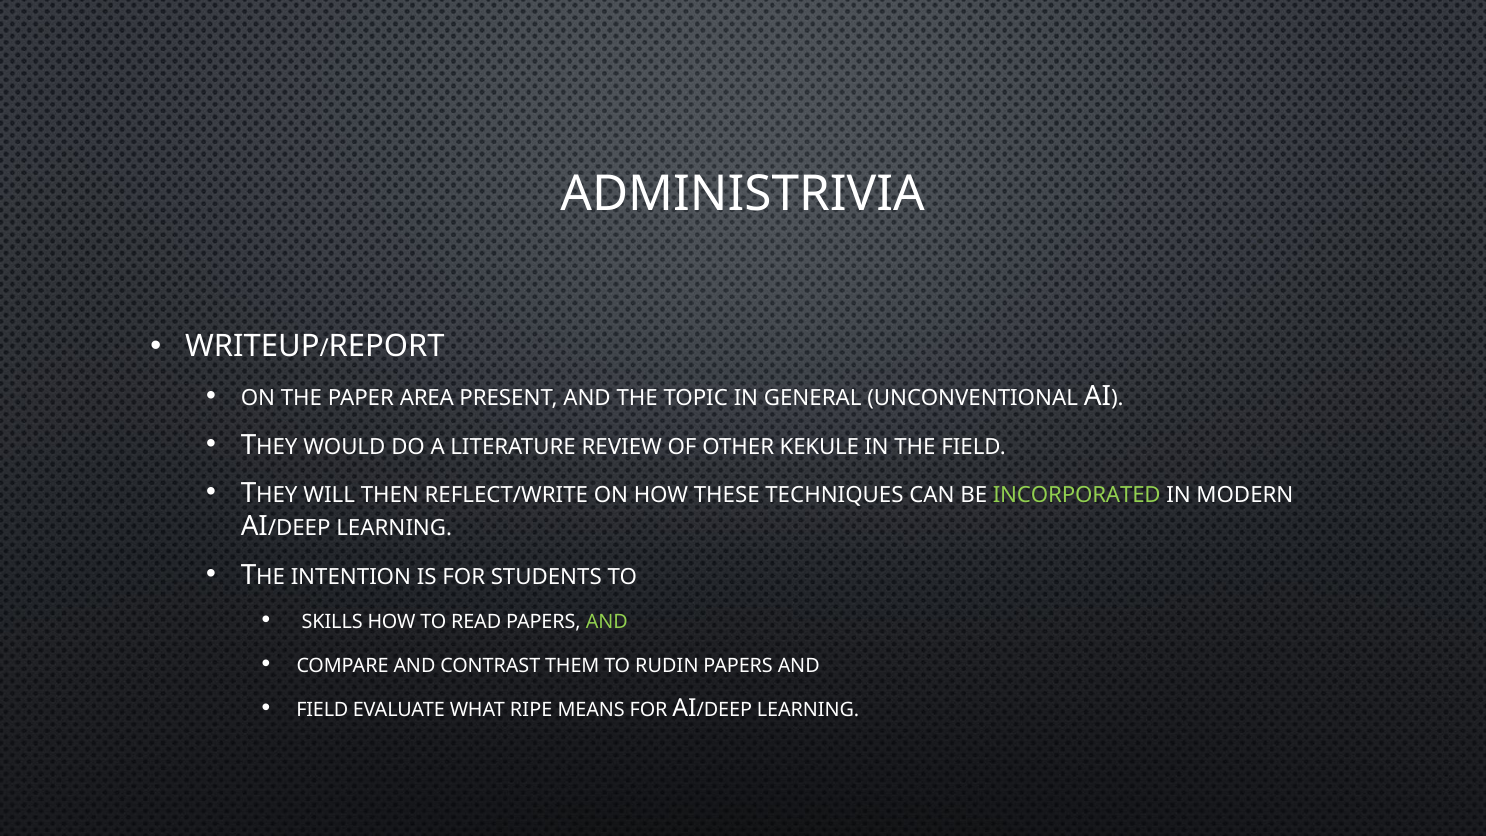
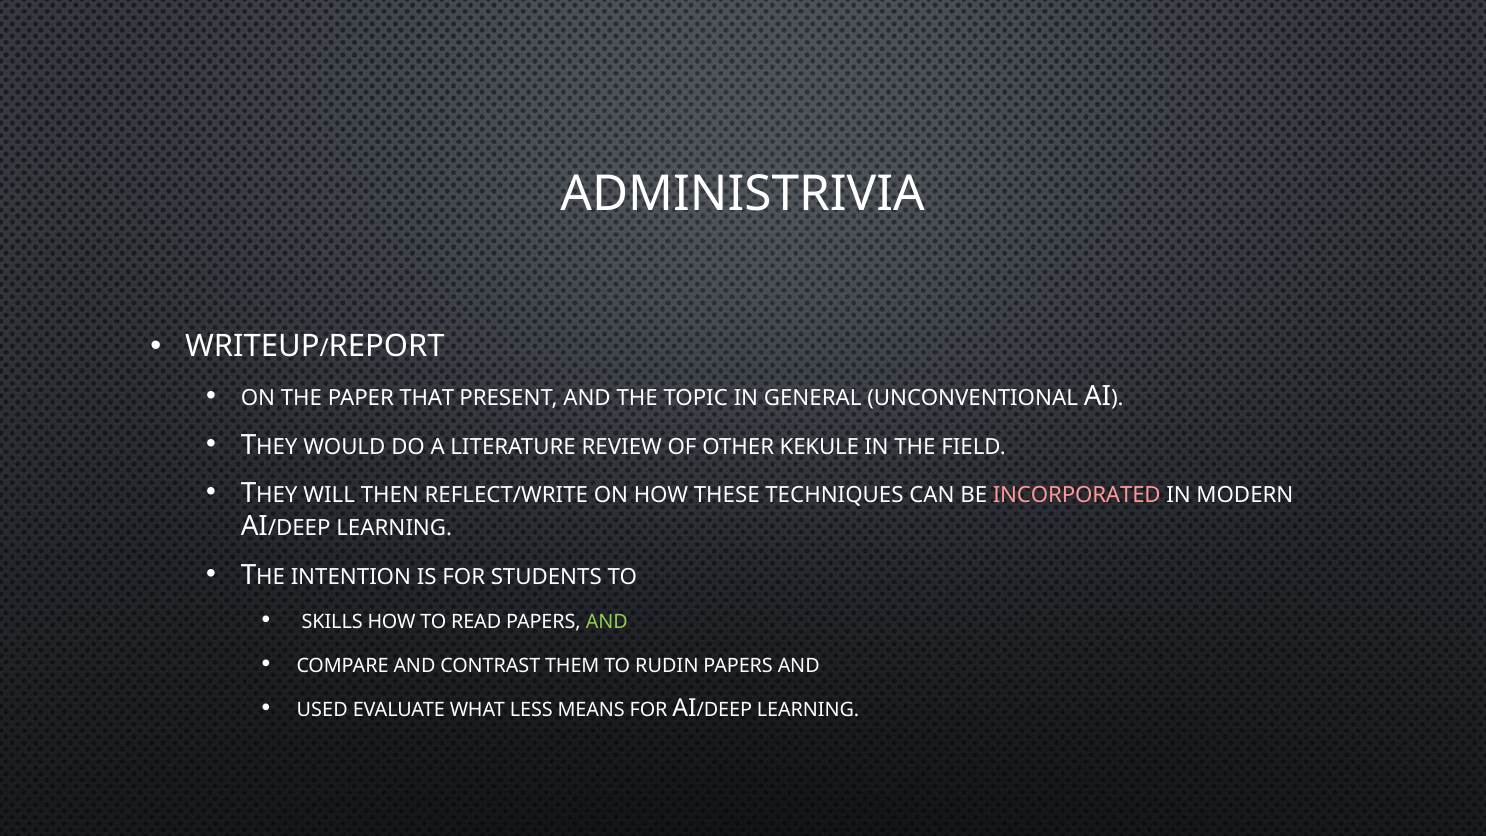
AREA: AREA -> THAT (427, 398)
INCORPORATED colour: light green -> pink (1077, 495)
FIELD: FIELD -> USED (322, 710)
RIPE: RIPE -> LESS (531, 710)
